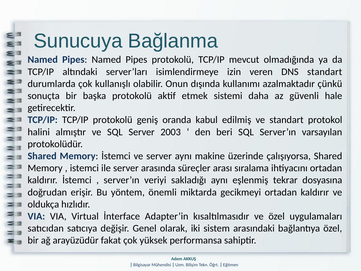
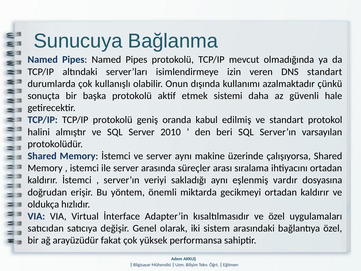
2003: 2003 -> 2010 (171, 132)
tekrar: tekrar -> vardır (285, 180)
